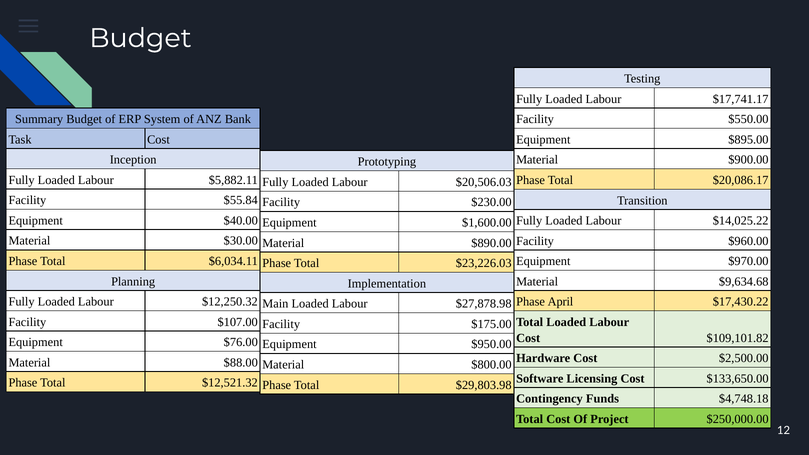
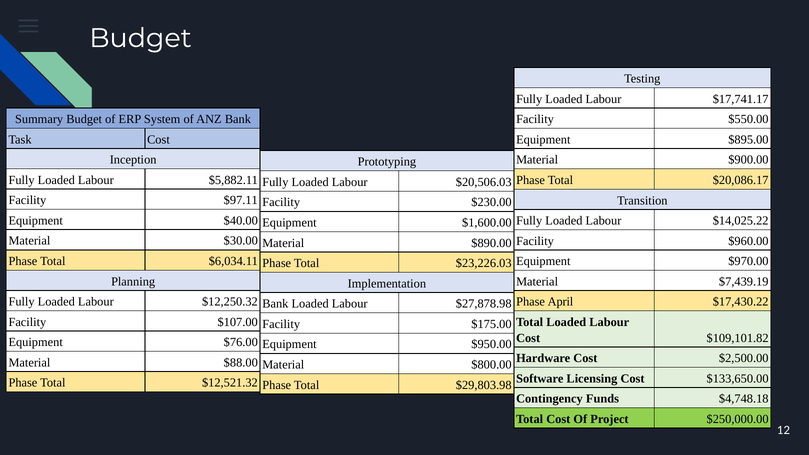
$55.84: $55.84 -> $97.11 (241, 200)
$9,634.68: $9,634.68 -> $7,439.19 (744, 282)
Main: Main -> Bank (275, 304)
